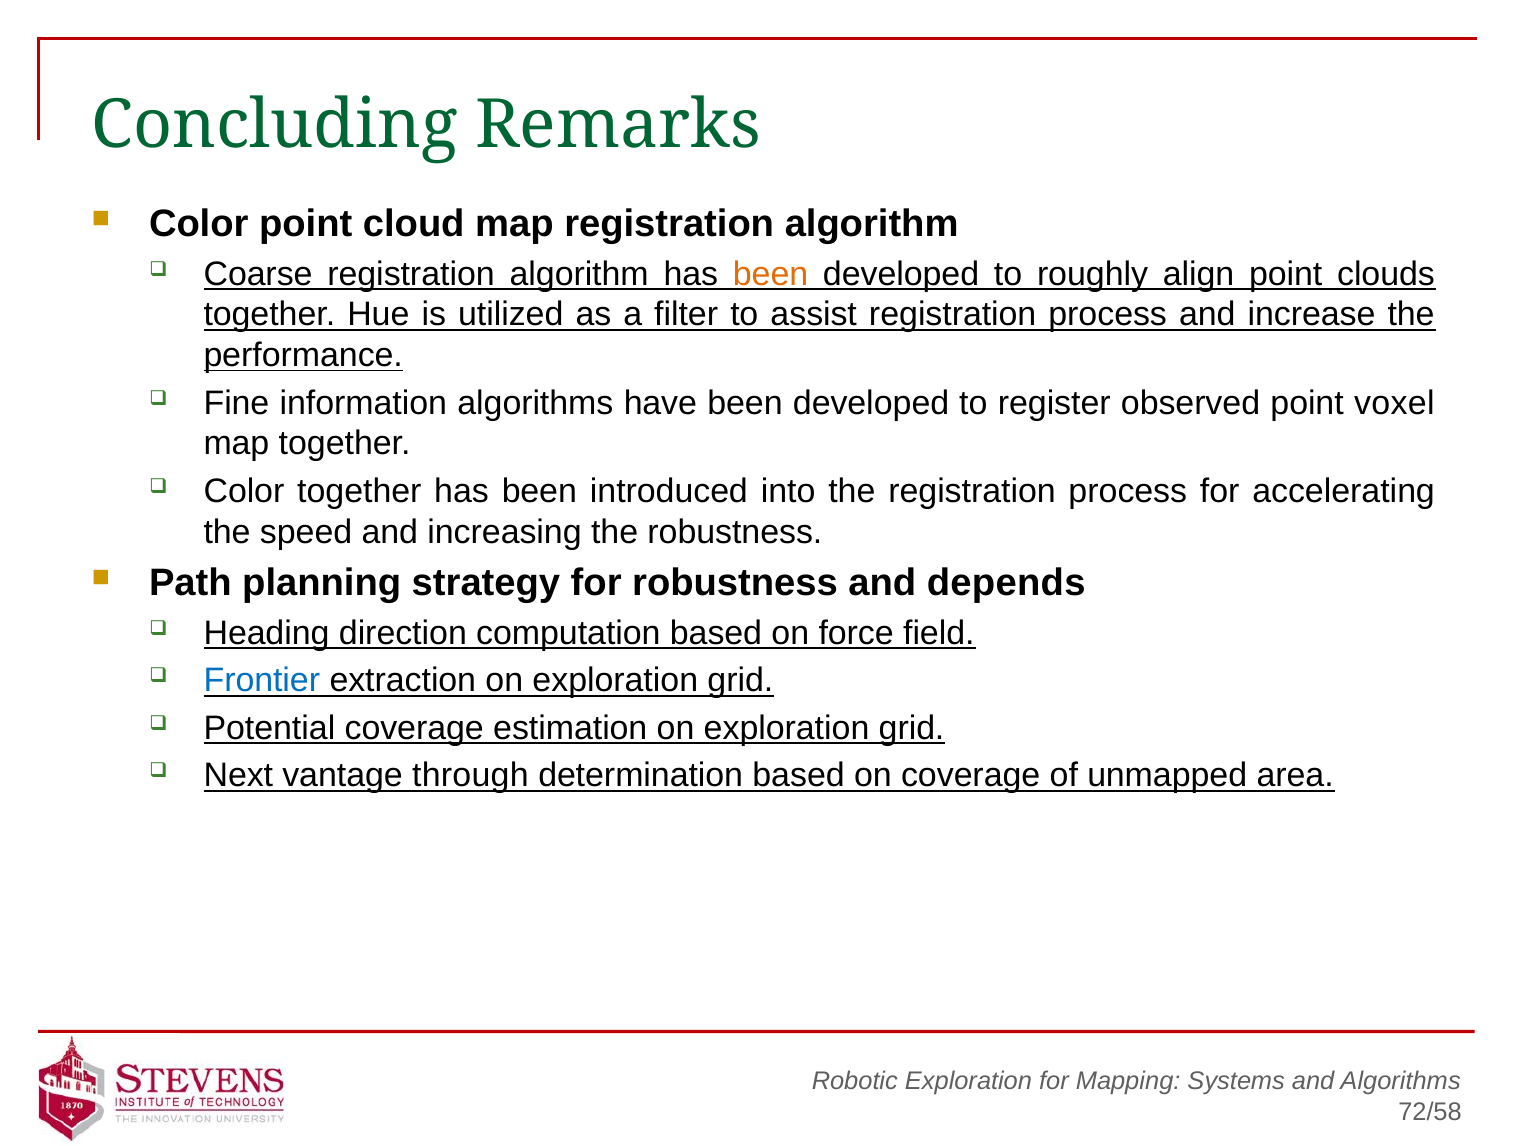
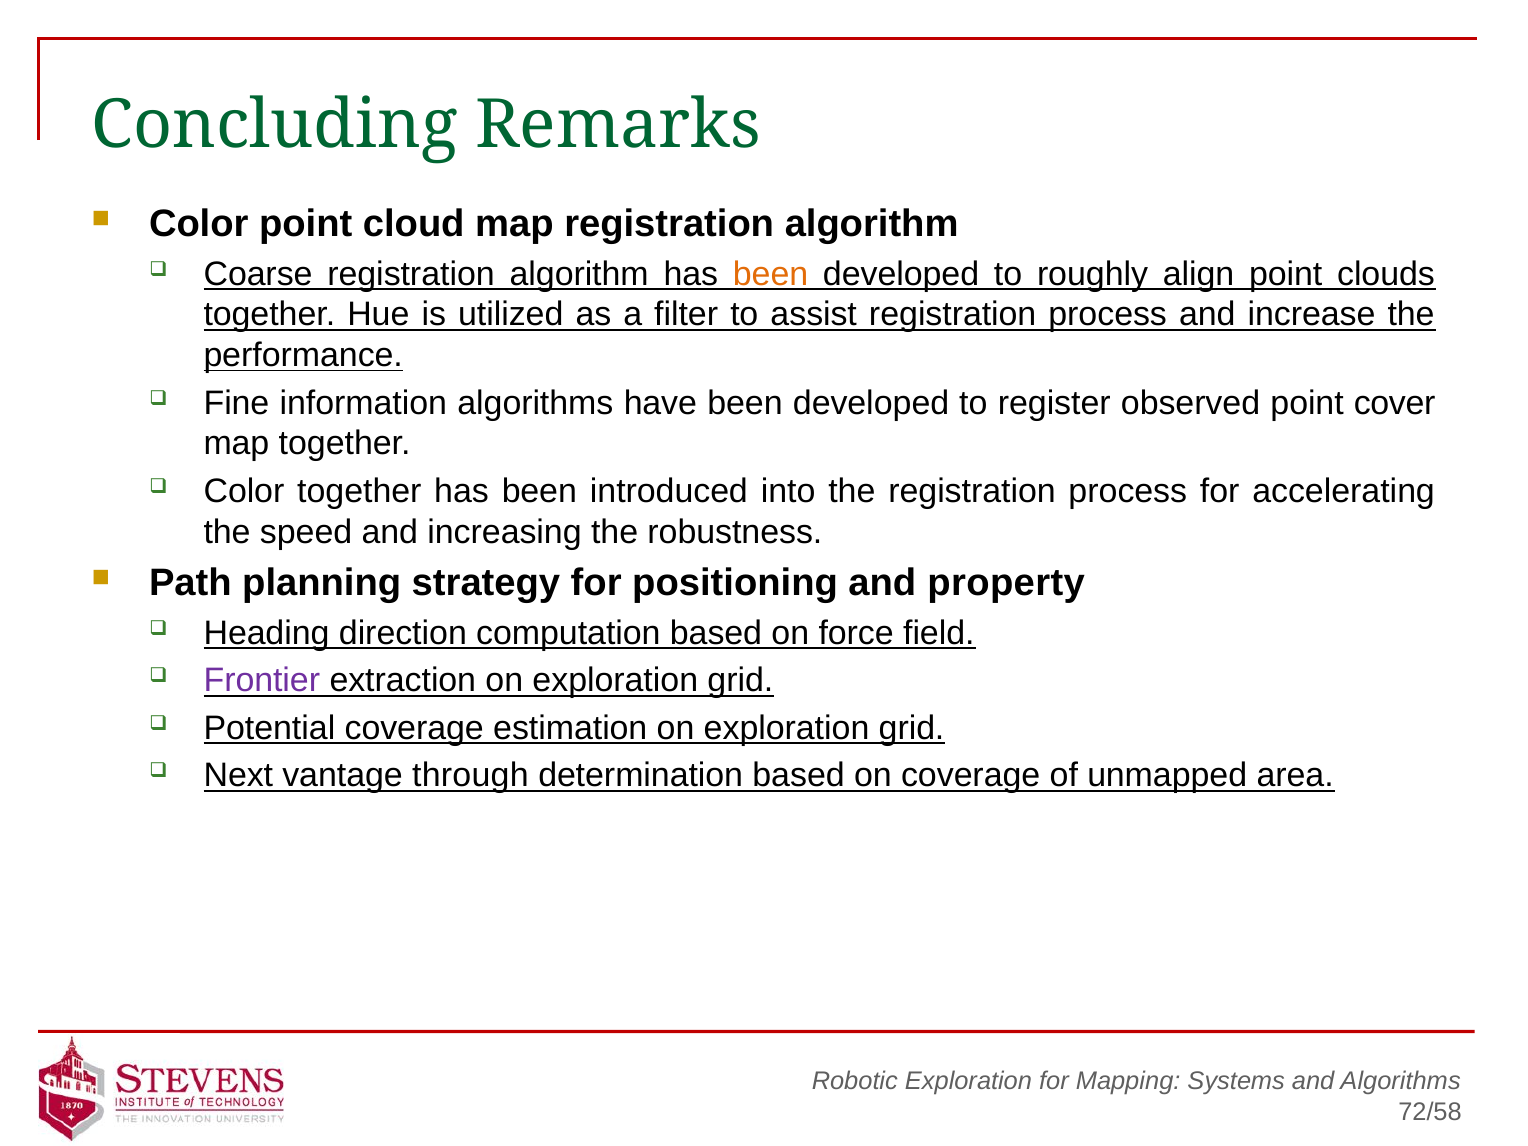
voxel: voxel -> cover (1395, 403)
for robustness: robustness -> positioning (735, 583)
depends: depends -> property (1006, 583)
Frontier colour: blue -> purple (262, 680)
